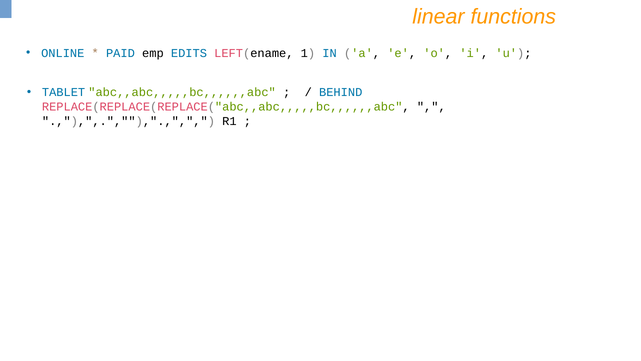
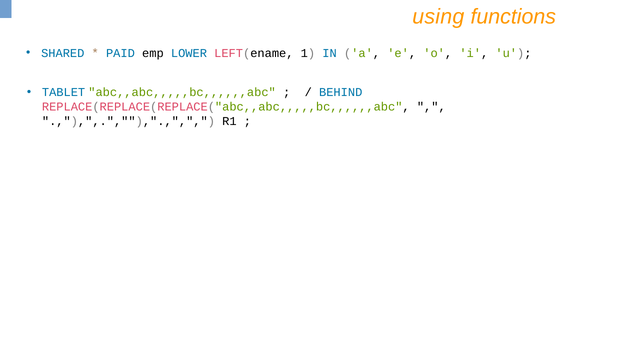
linear: linear -> using (438, 17)
ONLINE: ONLINE -> SHARED (63, 53)
EDITS: EDITS -> LOWER (189, 53)
